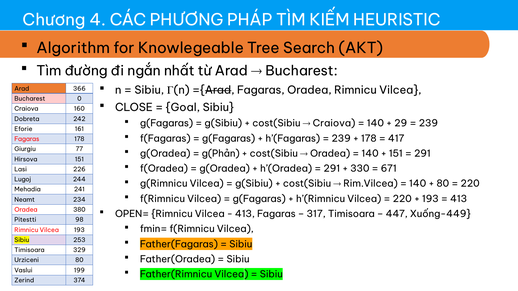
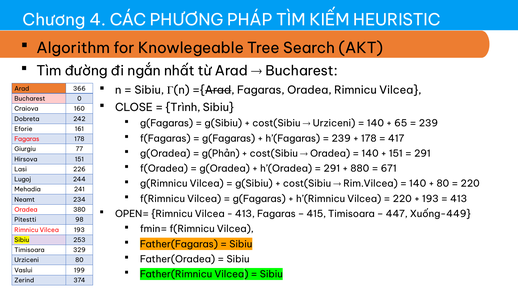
Goal: Goal -> Trình (183, 108)
Craiova: Craiova -> Urziceni (334, 124)
29: 29 -> 65 (401, 124)
330: 330 -> 880 (360, 169)
317: 317 -> 415 (316, 214)
